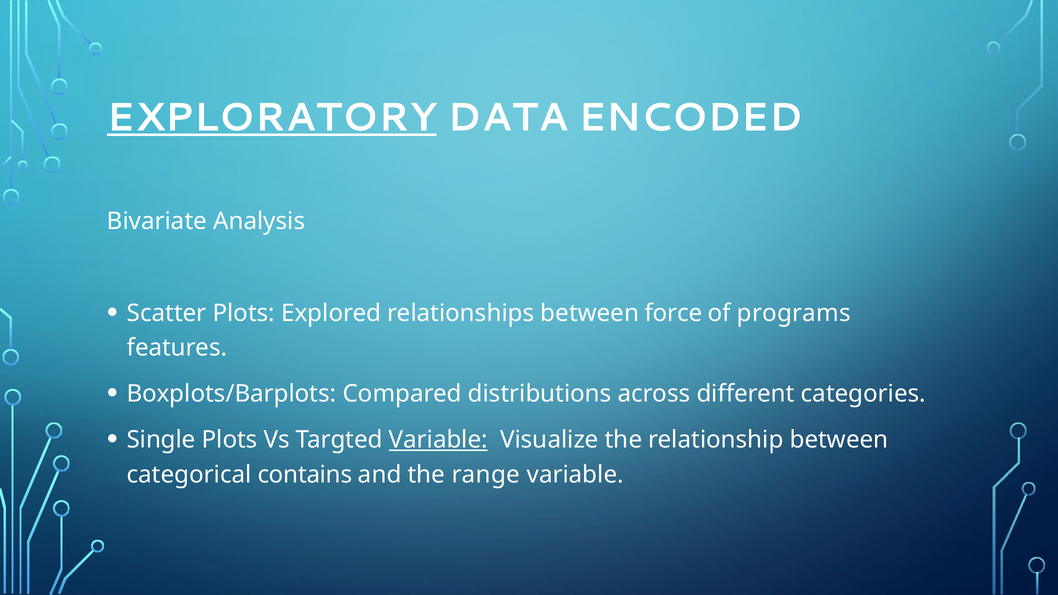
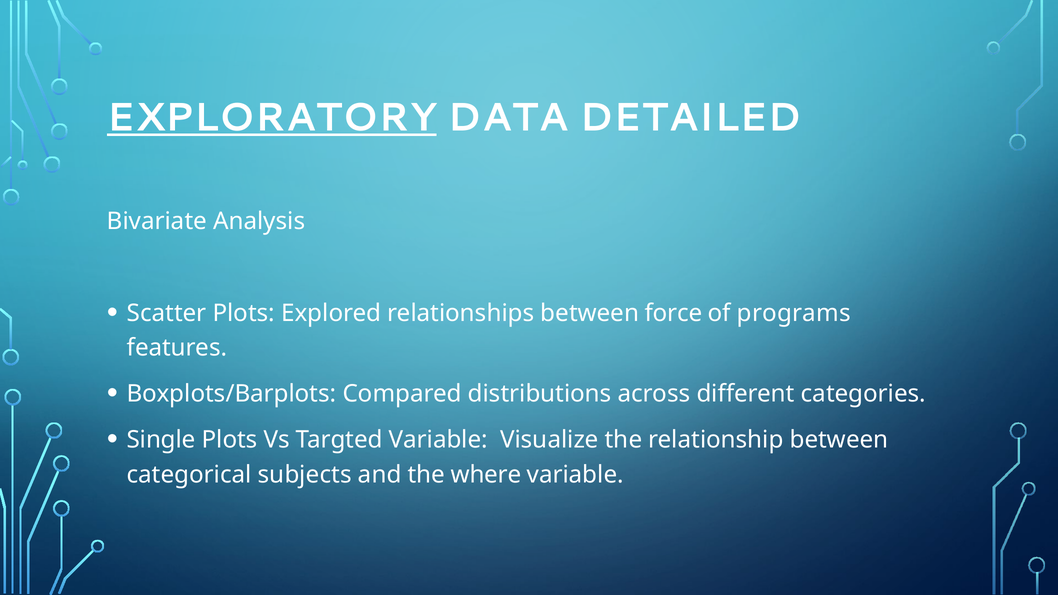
ENCODED: ENCODED -> DETAILED (690, 118)
Variable underline: present -> none (438, 440)
contains: contains -> subjects (305, 475)
range: range -> where (486, 475)
